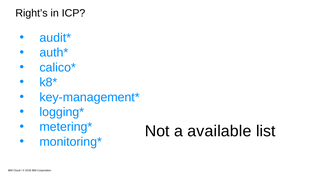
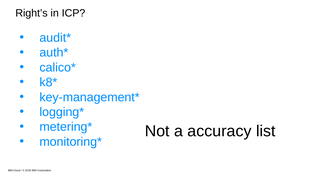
available: available -> accuracy (219, 131)
